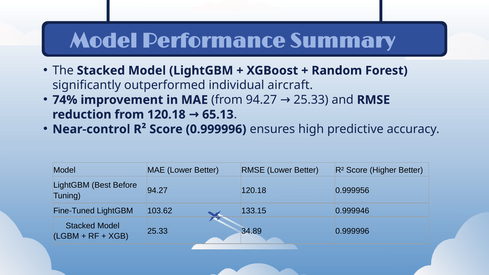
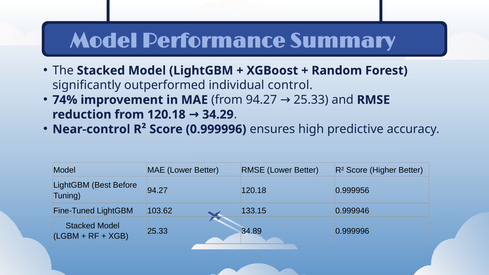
aircraft: aircraft -> control (290, 85)
65.13: 65.13 -> 34.29 (218, 115)
